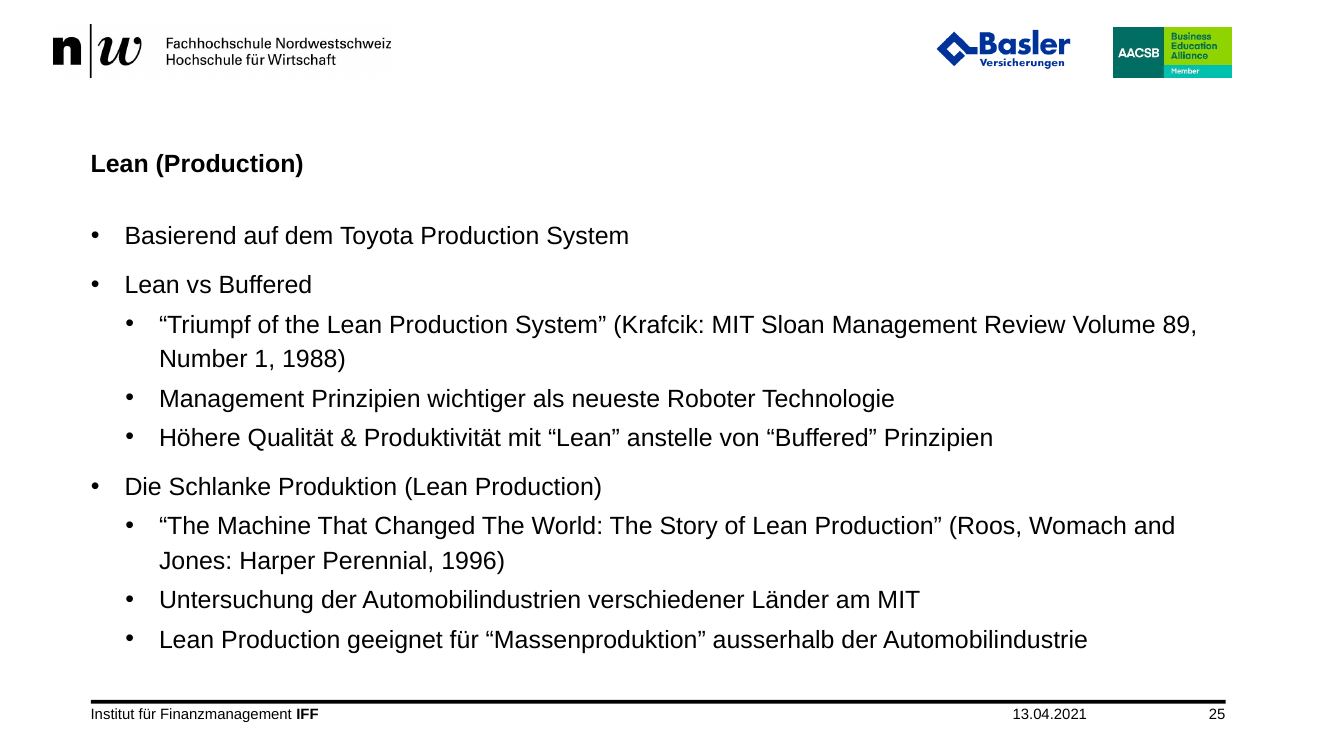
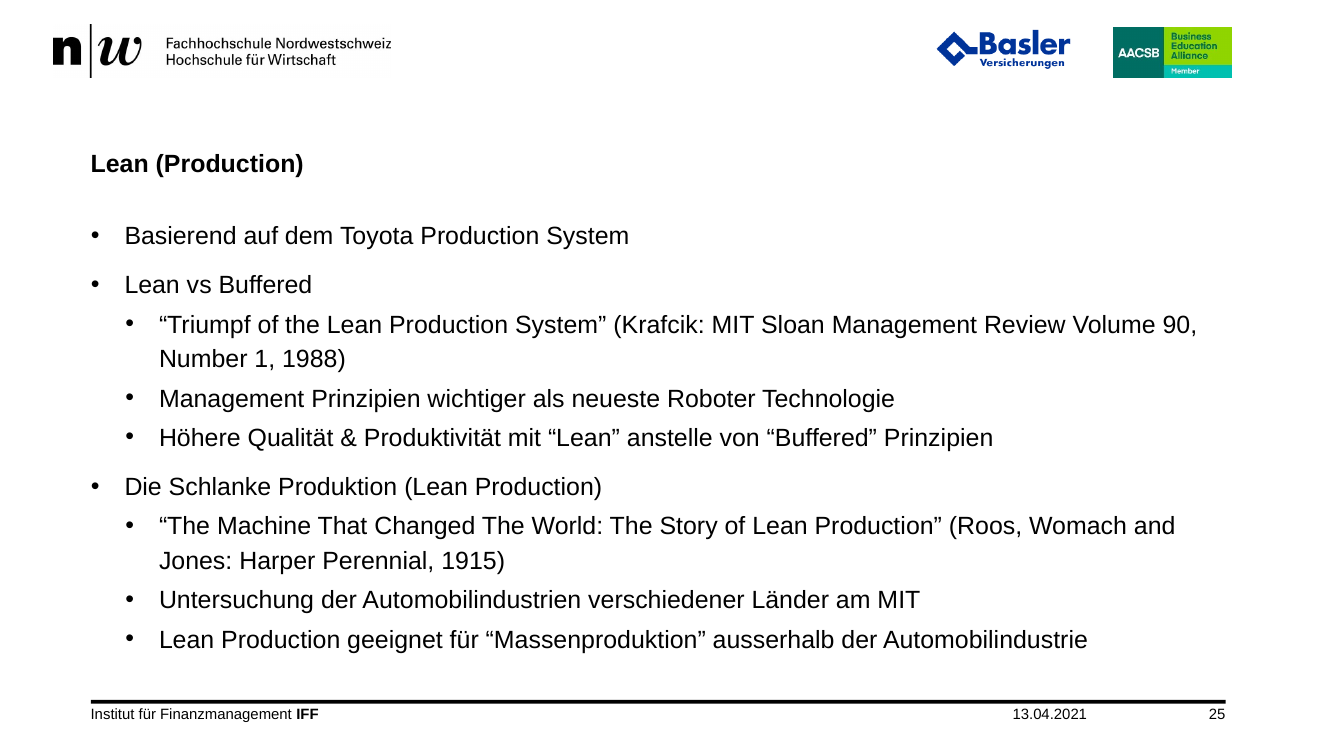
89: 89 -> 90 (1180, 325)
1996: 1996 -> 1915 (473, 561)
